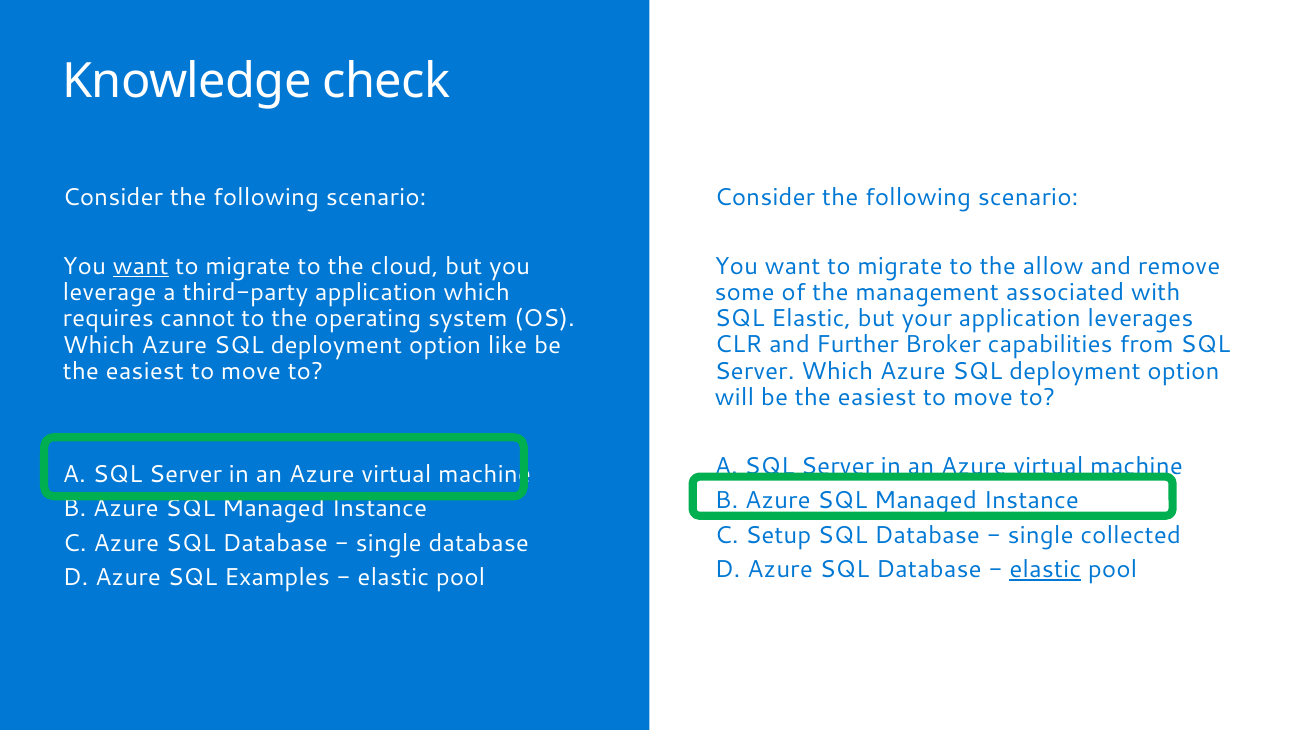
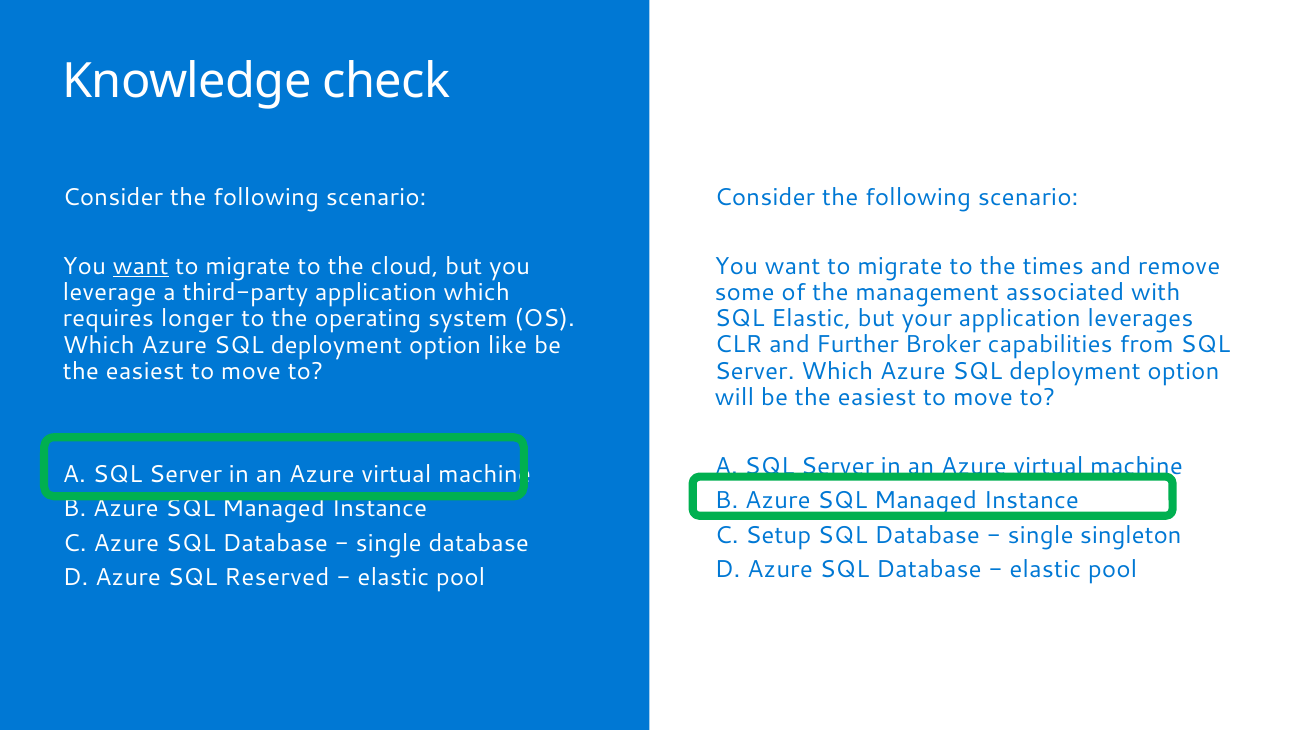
allow: allow -> times (1053, 266)
cannot: cannot -> longer (197, 319)
collected: collected -> singleton (1131, 536)
elastic underline: present -> none (1045, 570)
Examples: Examples -> Reserved (277, 578)
